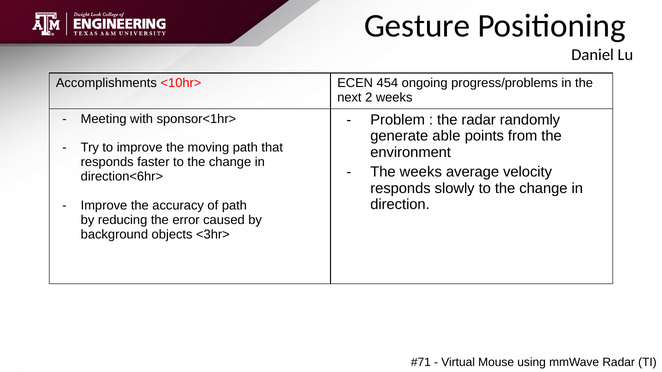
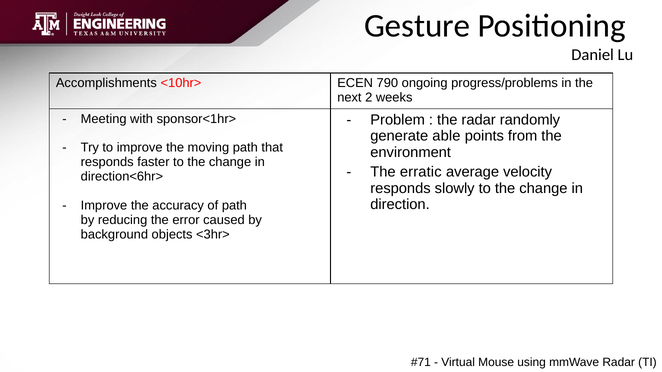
454: 454 -> 790 (387, 83)
The weeks: weeks -> erratic (421, 172)
